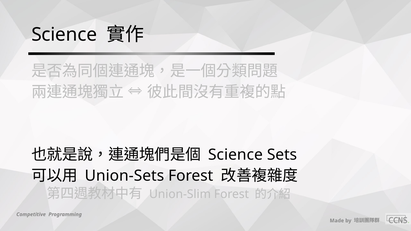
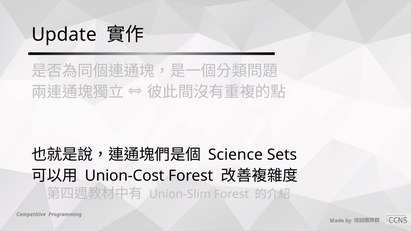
Science: Science -> Update (64, 35)
Union-Sets: Union-Sets -> Union-Cost (125, 176)
